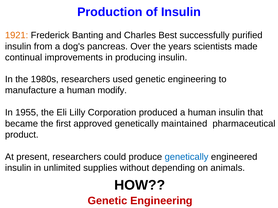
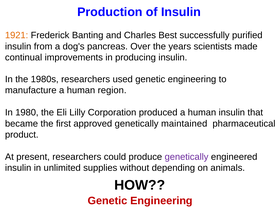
modify: modify -> region (112, 91)
1955: 1955 -> 1980 (27, 113)
genetically colour: blue -> purple (187, 157)
